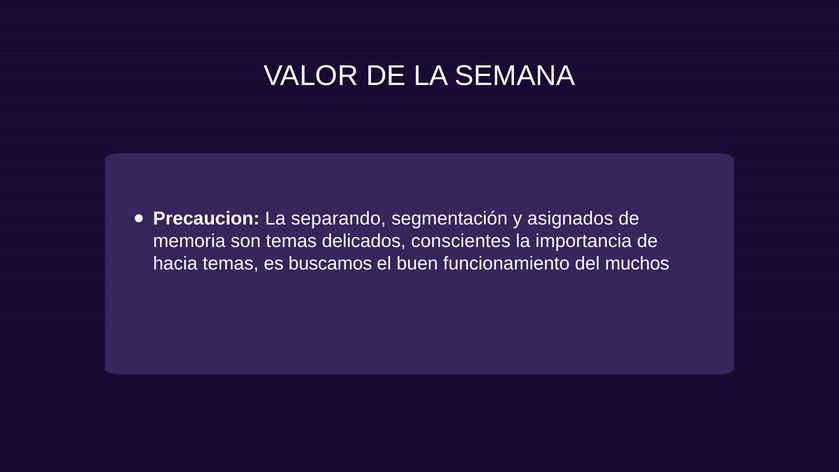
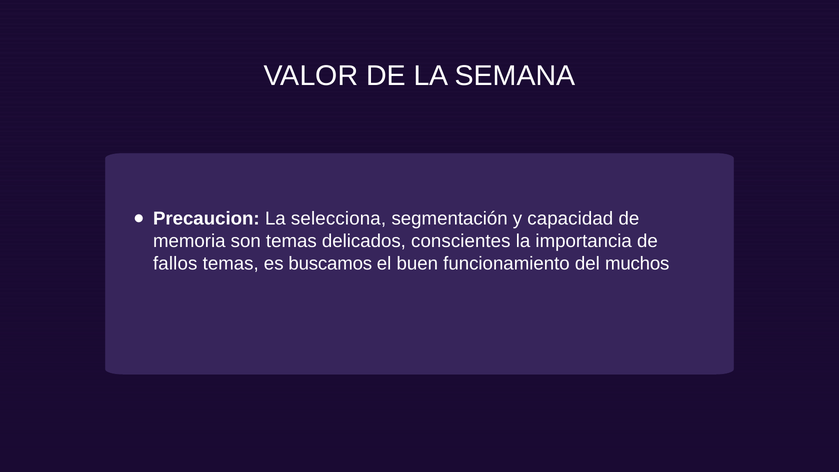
separando: separando -> selecciona (339, 219)
asignados: asignados -> capacidad (570, 219)
hacia: hacia -> fallos (175, 264)
